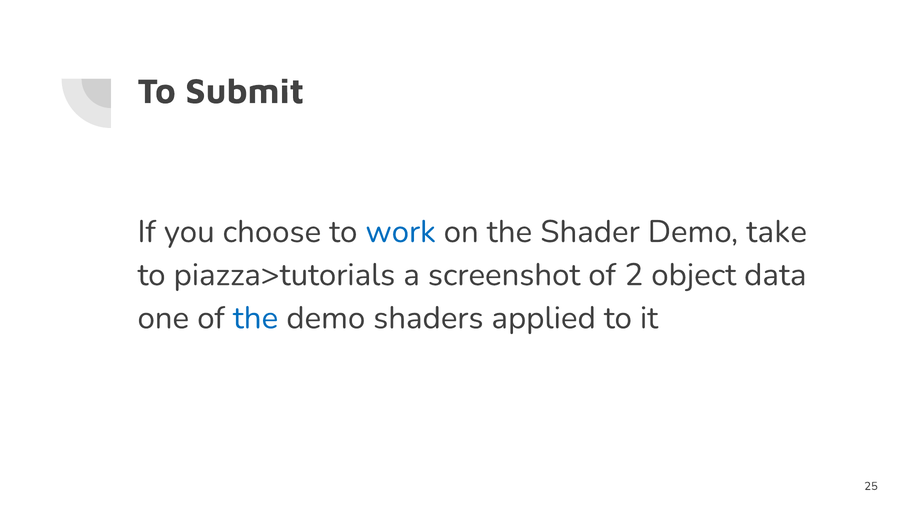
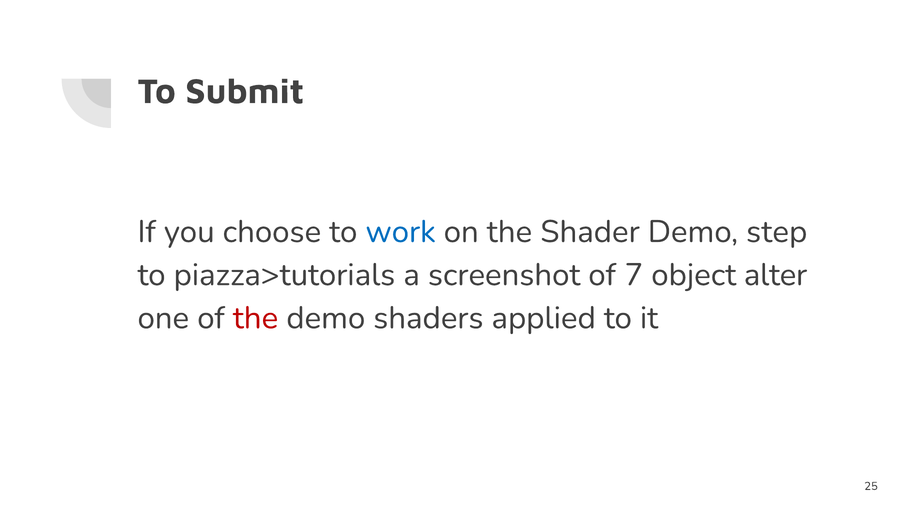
take: take -> step (777, 232)
2: 2 -> 7 (634, 275)
data: data -> alter (775, 275)
the colour: blue -> red (256, 318)
